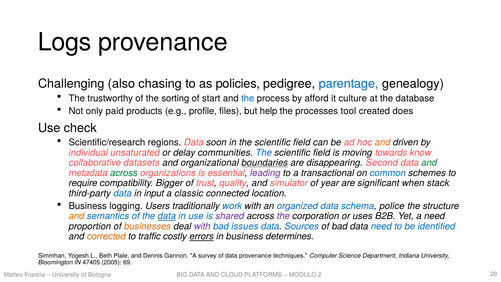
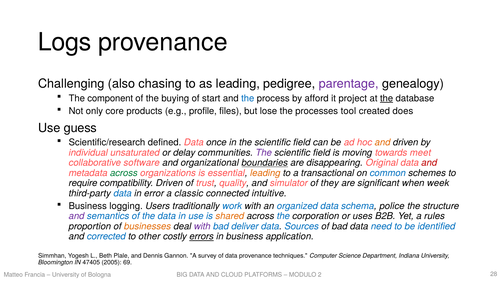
as policies: policies -> leading (238, 84)
parentage colour: blue -> purple (349, 84)
trustworthy: trustworthy -> component (110, 98)
sorting: sorting -> buying (175, 98)
culture: culture -> project (353, 98)
the underline: none -> present (387, 98)
paid: paid -> core (115, 111)
help: help -> lose (268, 111)
check: check -> guess (80, 128)
regions: regions -> defined (165, 142)
soon: soon -> once (216, 142)
The colour: blue -> purple (264, 153)
know: know -> meet (420, 153)
datasets: datasets -> software (142, 163)
Second: Second -> Original (382, 163)
and colour: green -> red (429, 163)
leading colour: purple -> orange (265, 173)
compatibility Bigger: Bigger -> Driven (169, 183)
year: year -> they (330, 183)
stack: stack -> week (438, 183)
input: input -> error (154, 193)
location: location -> intuitive (269, 193)
and colour: orange -> purple (77, 216)
data underline: present -> none (167, 216)
shared colour: purple -> orange (230, 216)
the colour: purple -> blue (283, 216)
a need: need -> rules (435, 216)
issues: issues -> deliver (245, 226)
corrected colour: orange -> blue (106, 236)
traffic: traffic -> other (149, 236)
determines: determines -> application (290, 236)
